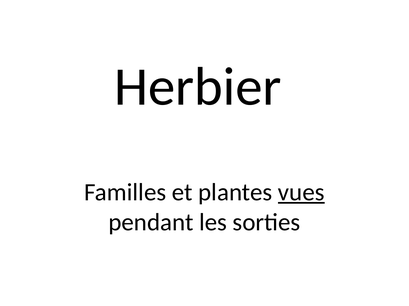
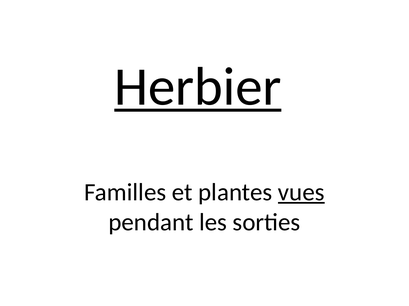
Herbier underline: none -> present (198, 87)
